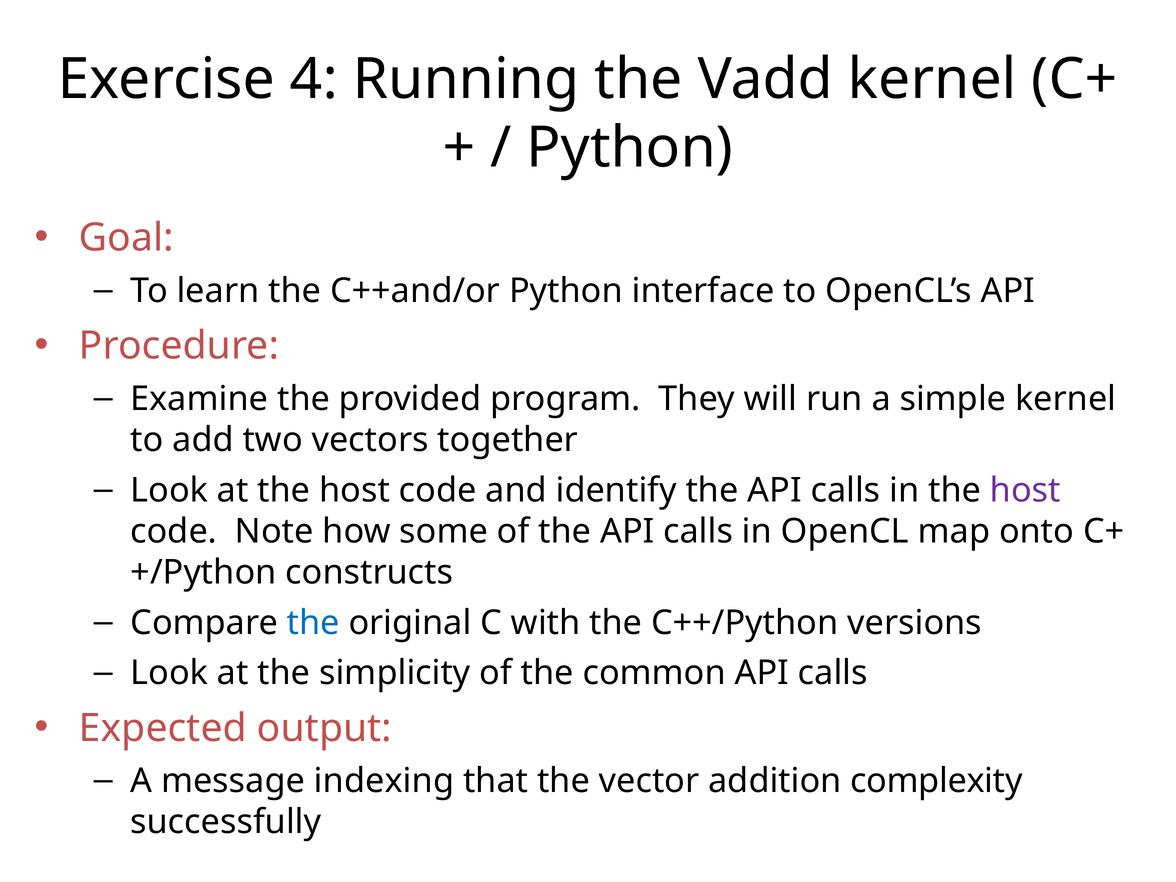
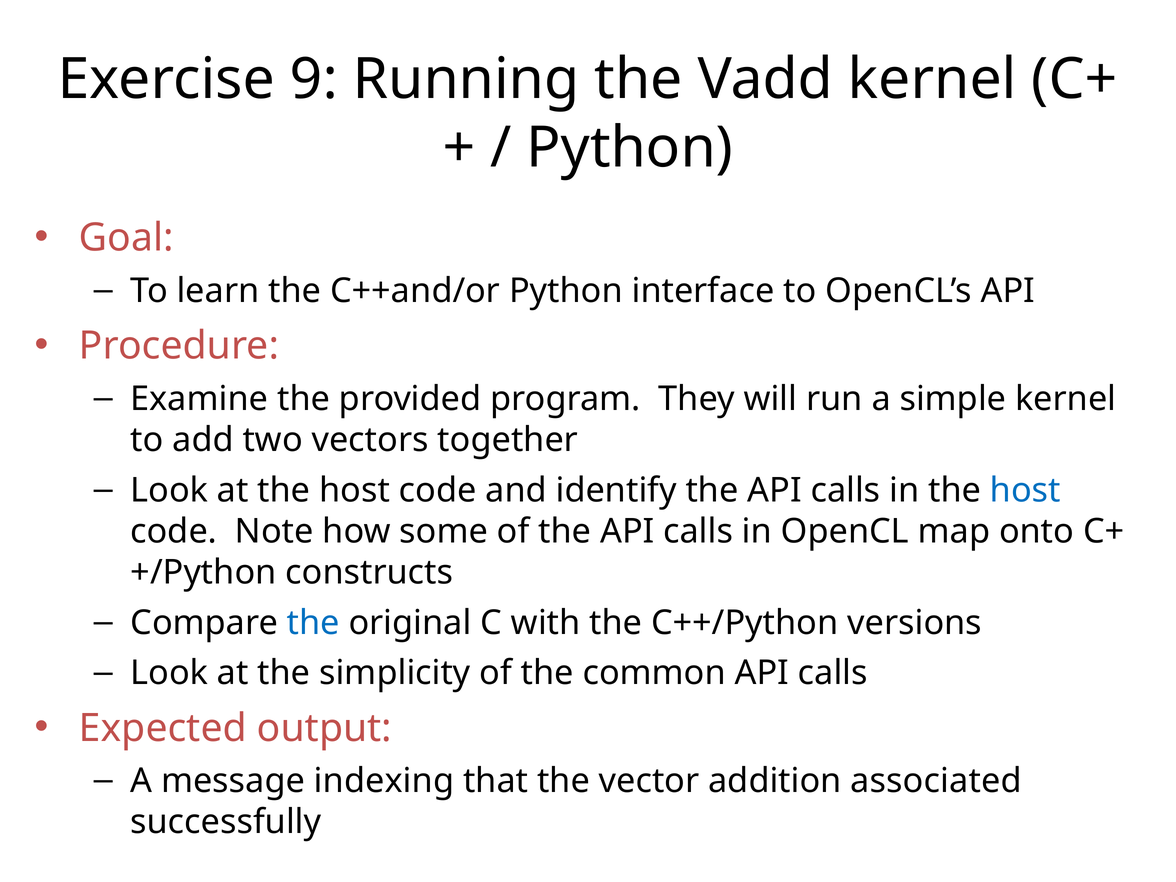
4: 4 -> 9 (314, 79)
host colour: purple -> blue (1025, 490)
complexity: complexity -> associated (936, 781)
